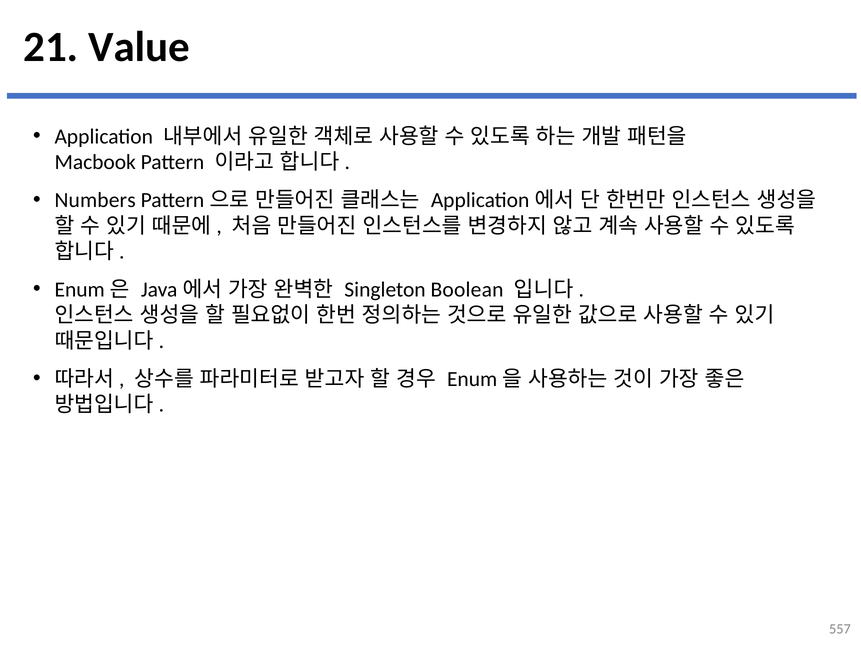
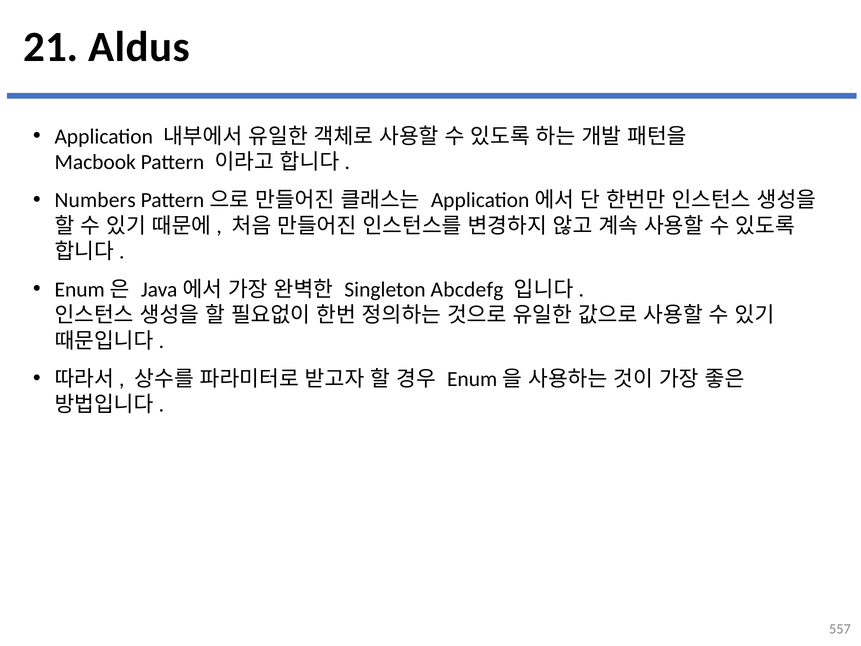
Value: Value -> Aldus (139, 47)
Boolean: Boolean -> Abcdefg (467, 289)
